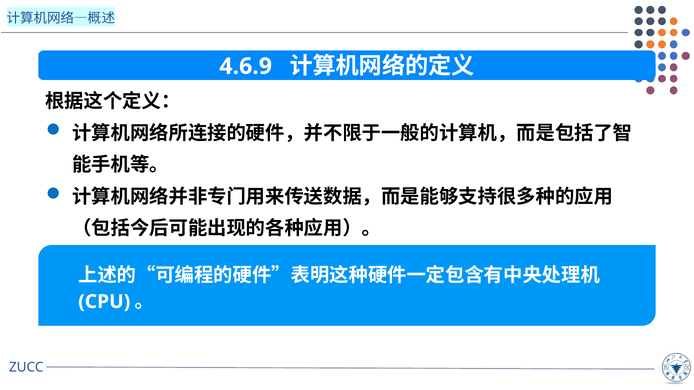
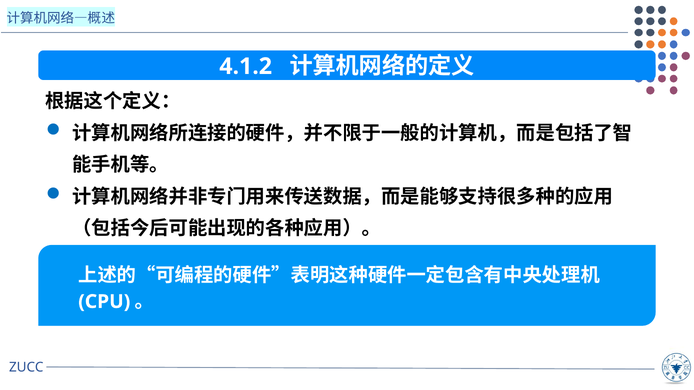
4.6.9: 4.6.9 -> 4.1.2 (246, 66)
